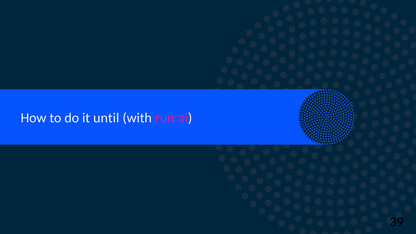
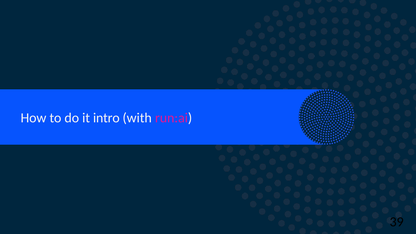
until: until -> intro (106, 118)
